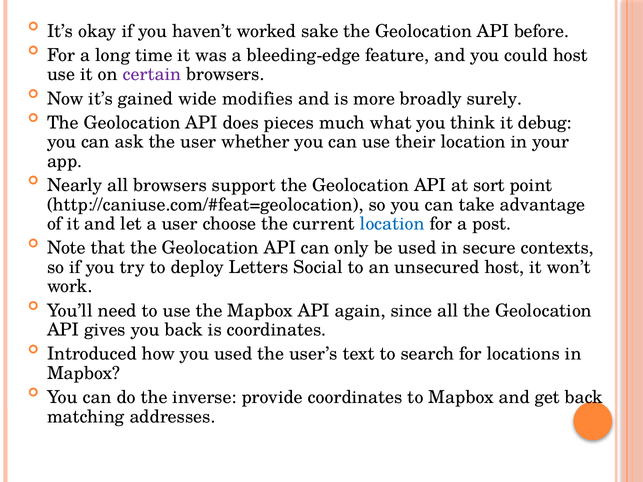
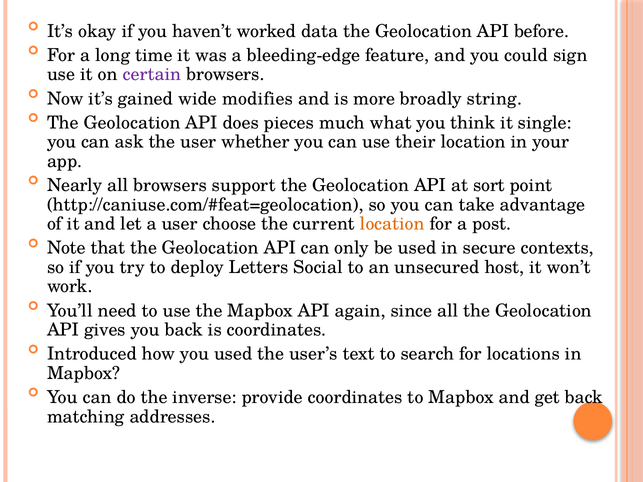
sake: sake -> data (320, 31)
could host: host -> sign (570, 55)
surely: surely -> string (494, 99)
debug: debug -> single (545, 123)
location colour: blue -> orange (392, 224)
